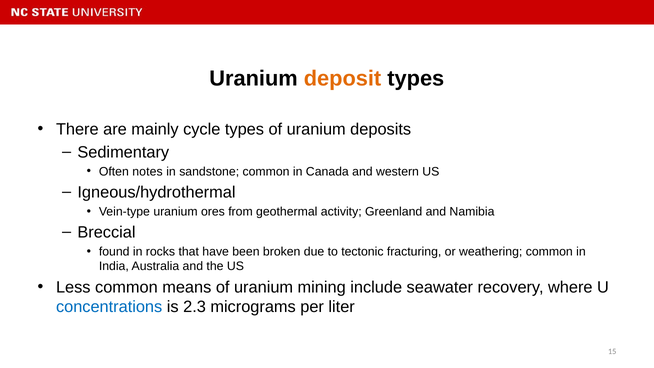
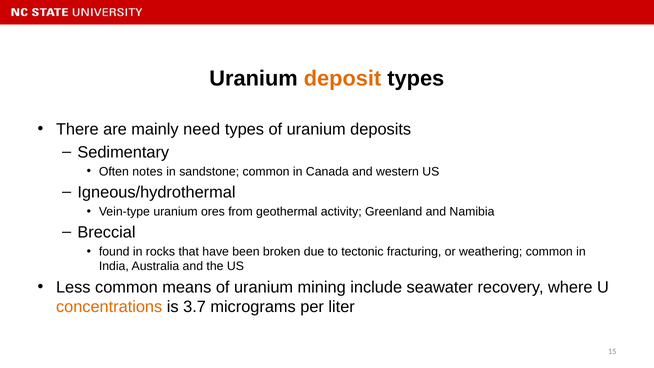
cycle: cycle -> need (202, 129)
concentrations colour: blue -> orange (109, 307)
2.3: 2.3 -> 3.7 (195, 307)
